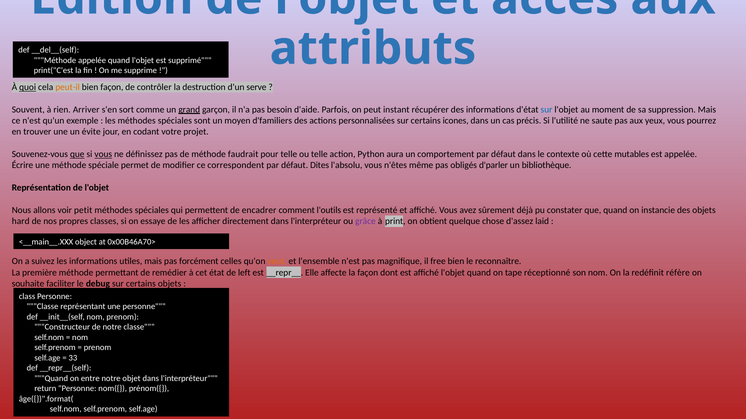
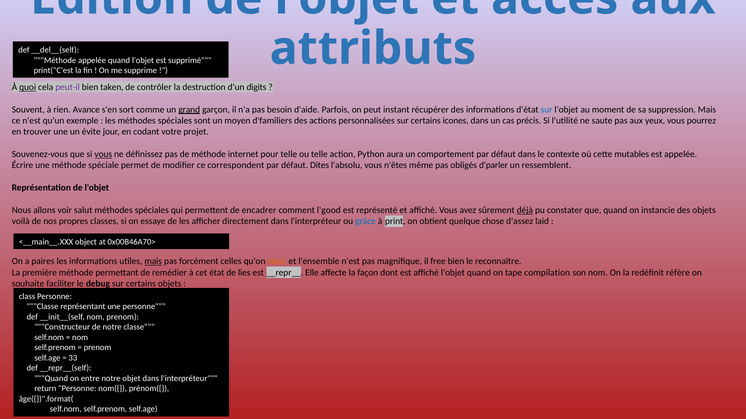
peut-il colour: orange -> purple (68, 87)
bien façon: façon -> taken (112, 87)
serve: serve -> digits (256, 87)
Arriver: Arriver -> Avance (86, 110)
que underline: present -> none (77, 154)
faudrait: faudrait -> internet (243, 154)
bibliothèque: bibliothèque -> ressemblent (547, 166)
petit: petit -> salut (83, 210)
l'outils: l'outils -> l'good (329, 210)
déjà underline: none -> present (525, 210)
hard: hard -> voilà (21, 222)
grâce colour: purple -> blue (365, 222)
suivez: suivez -> paires (43, 262)
mais underline: none -> present (153, 262)
left: left -> lies (244, 273)
réceptionné: réceptionné -> compilation (547, 273)
